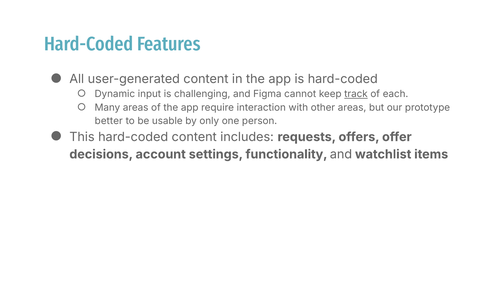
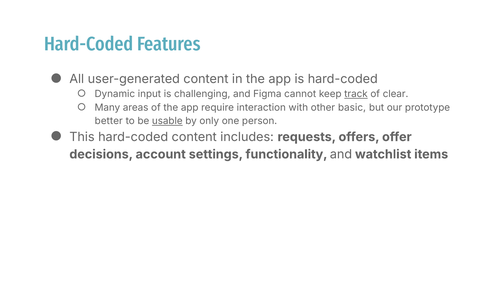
each: each -> clear (396, 94)
other areas: areas -> basic (352, 108)
usable underline: none -> present (167, 121)
